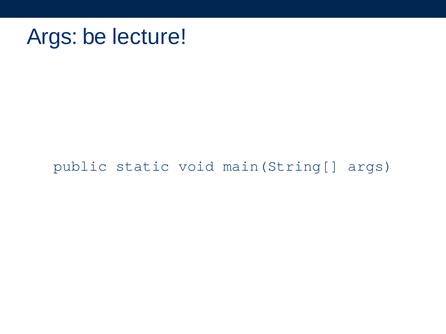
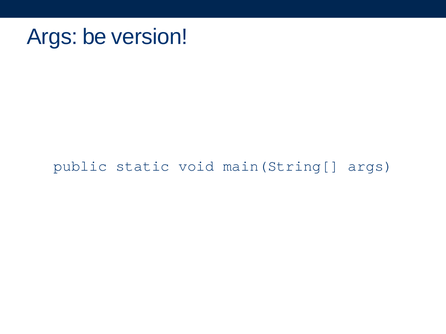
lecture: lecture -> version (150, 37)
